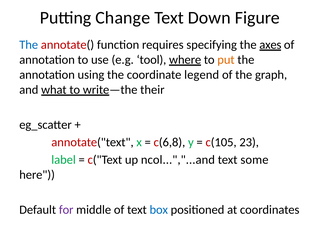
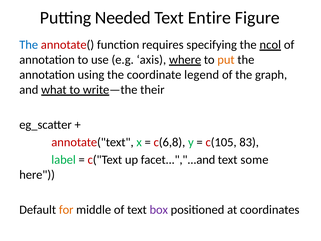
Change: Change -> Needed (123, 18)
Down: Down -> Entire (209, 18)
axes: axes -> ncol (270, 45)
tool: tool -> axis (151, 60)
23: 23 -> 83 (249, 142)
ncol...","...and: ncol...","...and -> facet...","...and (178, 160)
for colour: purple -> orange (66, 210)
box colour: blue -> purple (159, 210)
